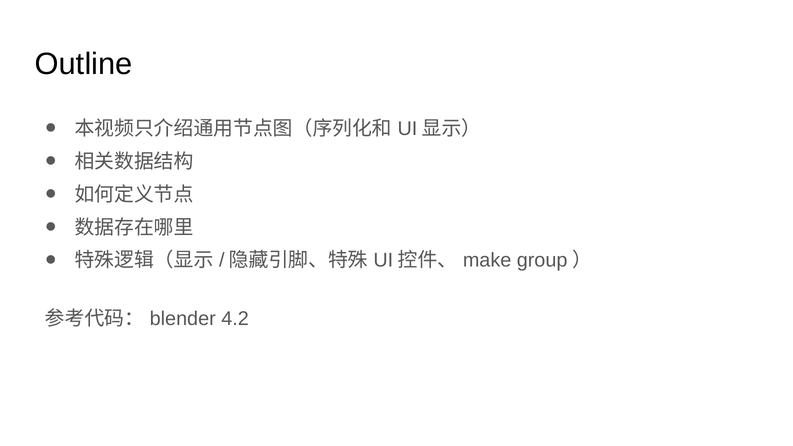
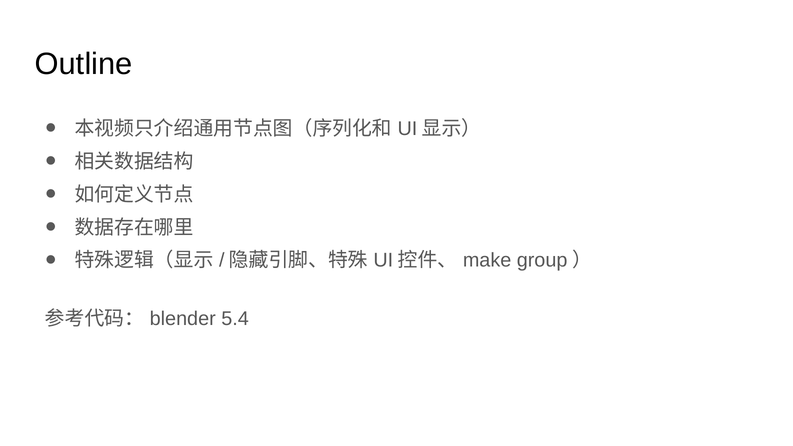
4.2: 4.2 -> 5.4 (235, 319)
